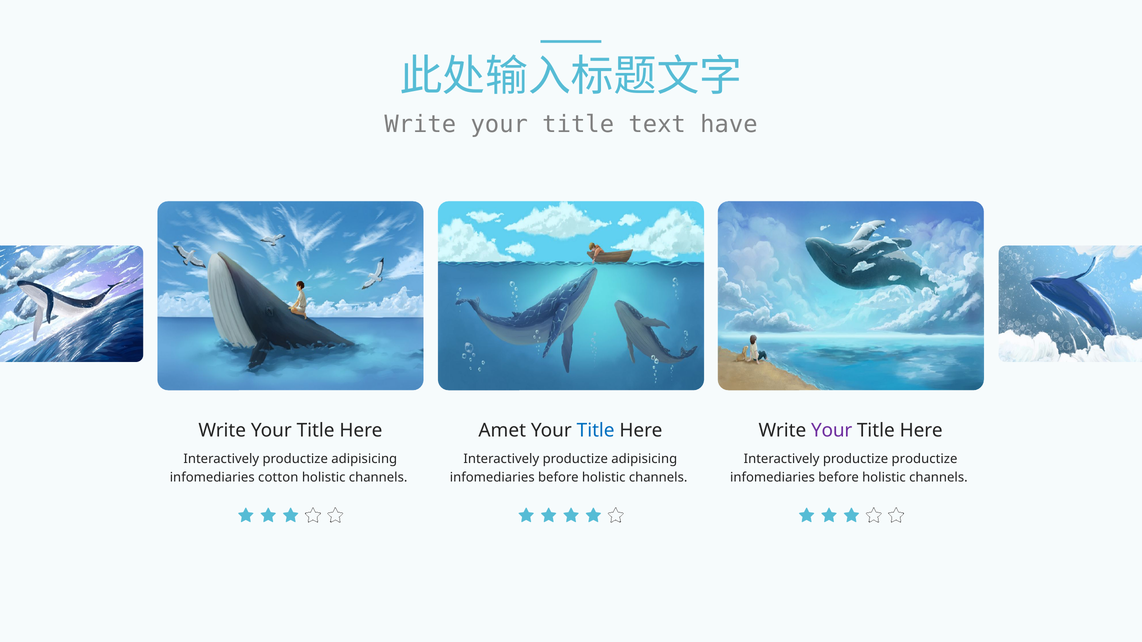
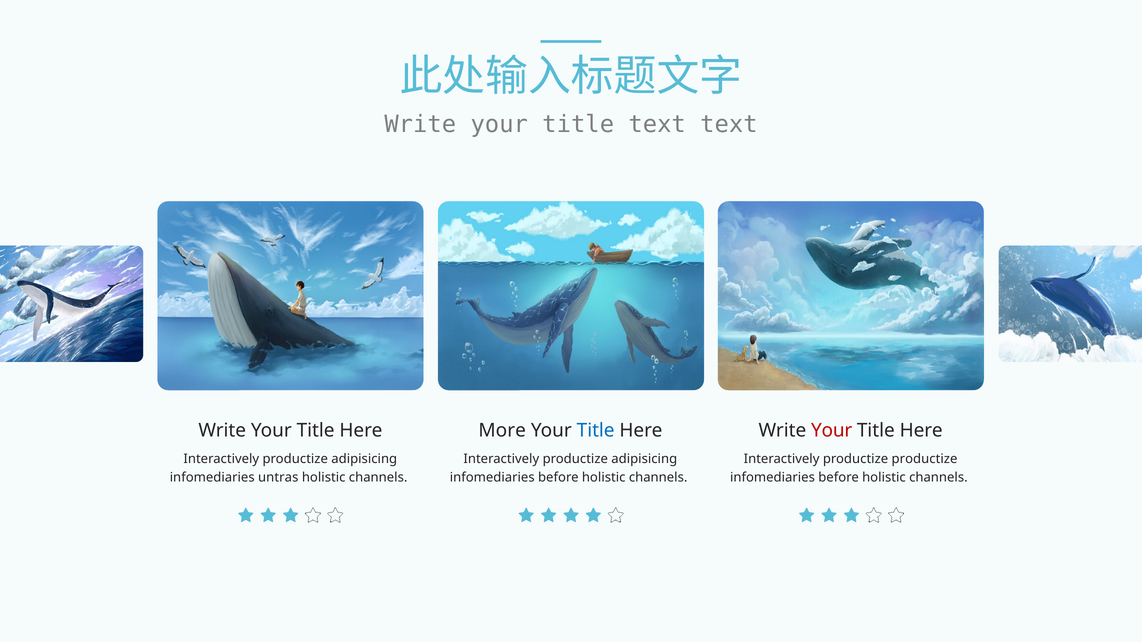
text have: have -> text (729, 124)
Amet: Amet -> More (502, 431)
Your colour: purple -> red (832, 431)
cotton: cotton -> untras (278, 478)
